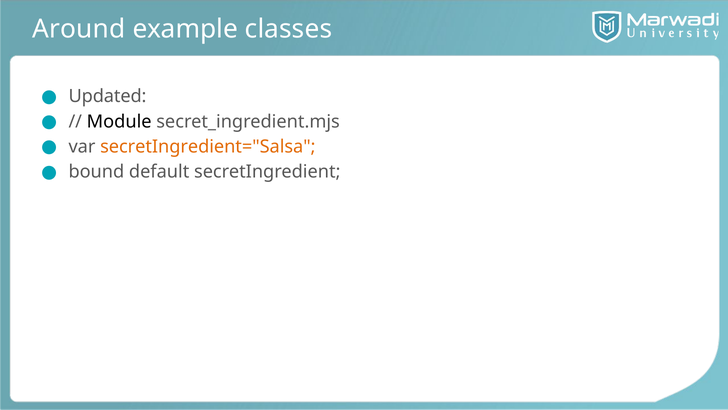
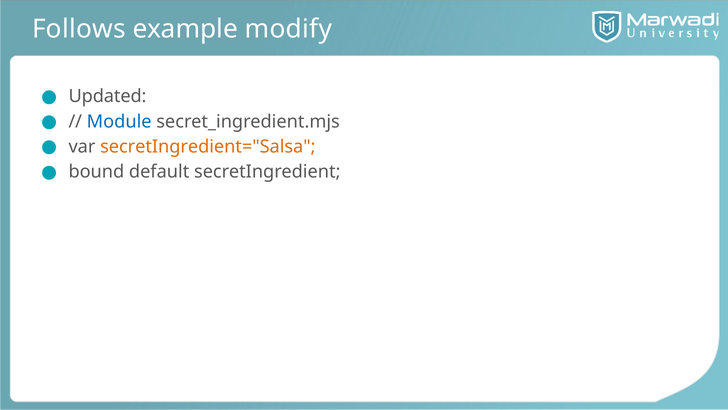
Around: Around -> Follows (79, 29)
classes: classes -> modify (288, 29)
Module colour: black -> blue (119, 121)
